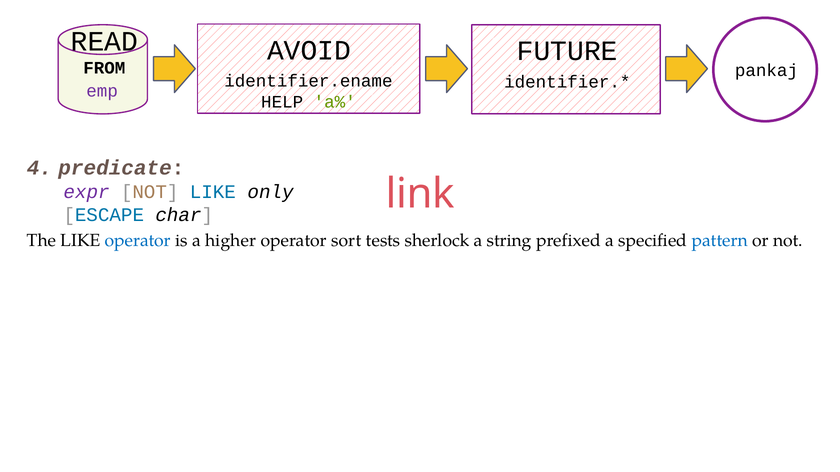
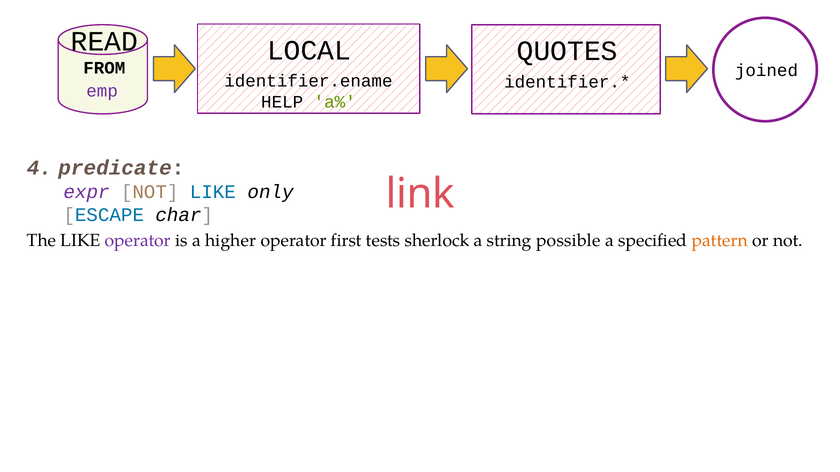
AVOID: AVOID -> LOCAL (309, 50)
FUTURE: FUTURE -> QUOTES (567, 51)
pankaj: pankaj -> joined (766, 71)
operator colour: blue -> purple (138, 241)
sort: sort -> first (346, 241)
prefixed: prefixed -> possible (568, 241)
pattern colour: blue -> orange (720, 241)
